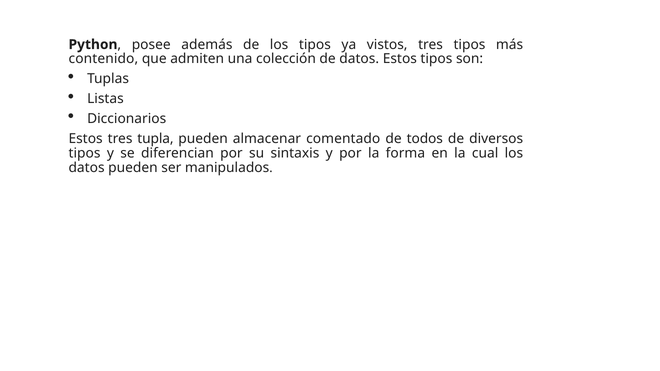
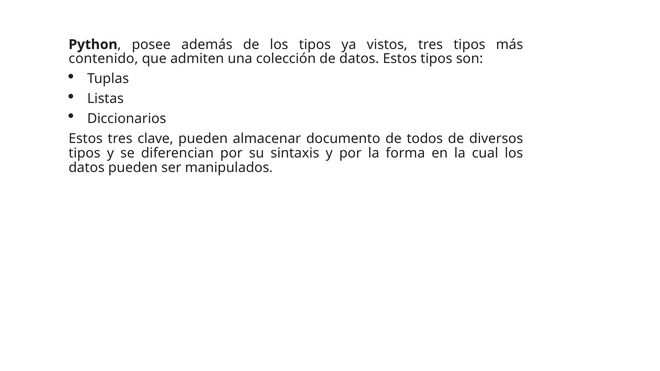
tupla: tupla -> clave (155, 139)
comentado: comentado -> documento (343, 139)
